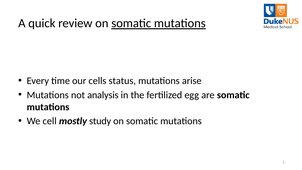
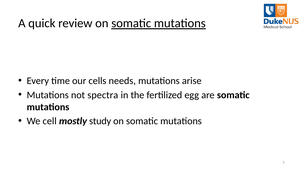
status: status -> needs (122, 81)
analysis: analysis -> spectra (103, 95)
